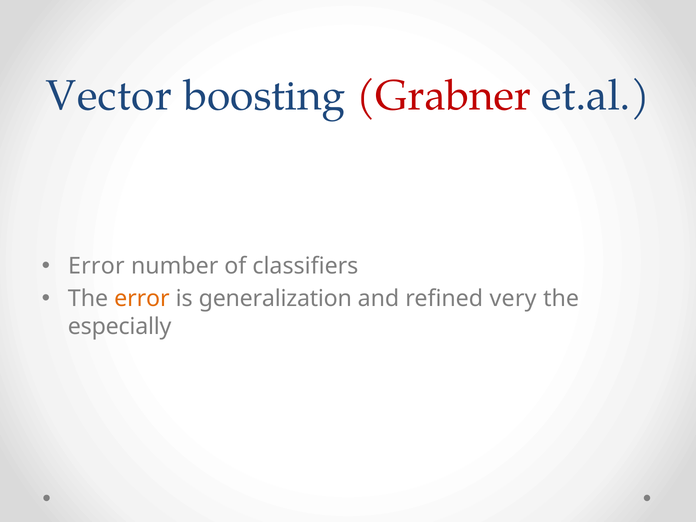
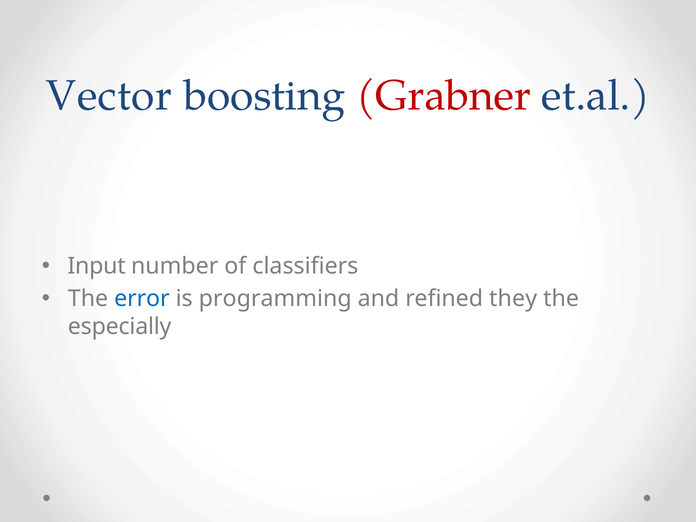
Error: Error -> Input (97, 266)
error colour: orange -> blue (142, 299)
generalization: generalization -> programming (275, 299)
very: very -> they (513, 299)
